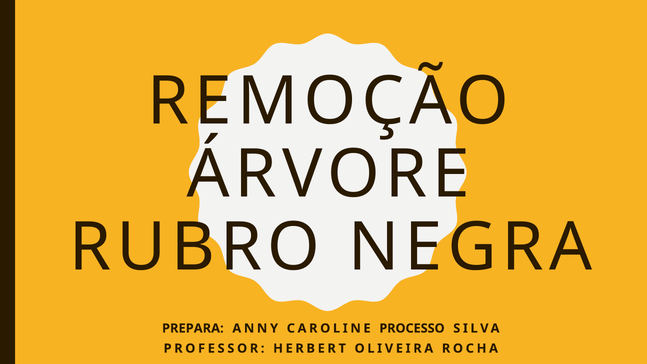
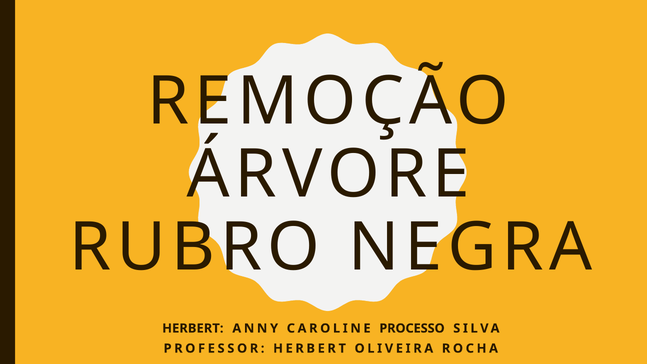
PREPARA: PREPARA -> HERBERT (193, 328)
